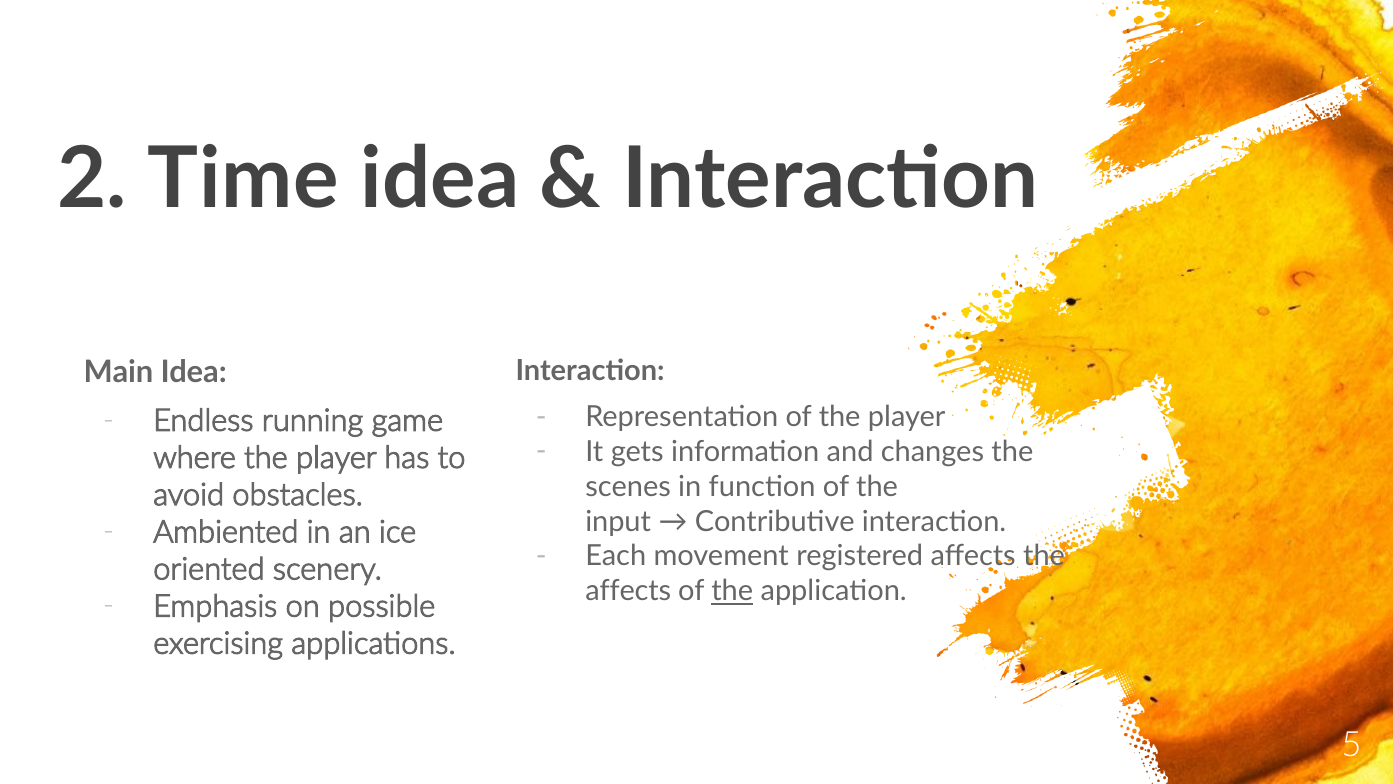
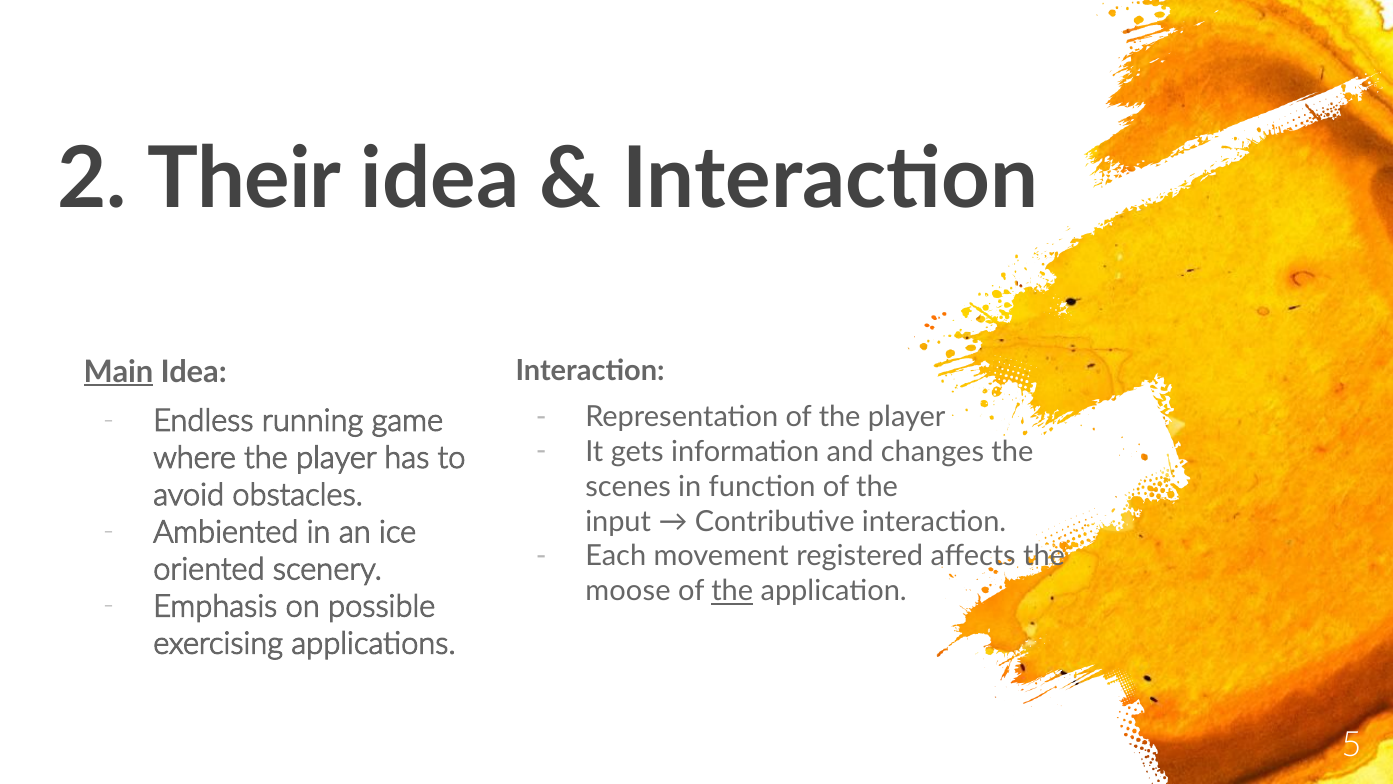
Time: Time -> Their (244, 180)
Main underline: none -> present (118, 372)
affects: affects -> moose (628, 591)
